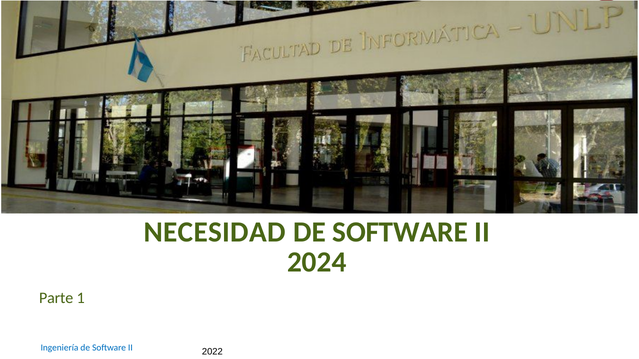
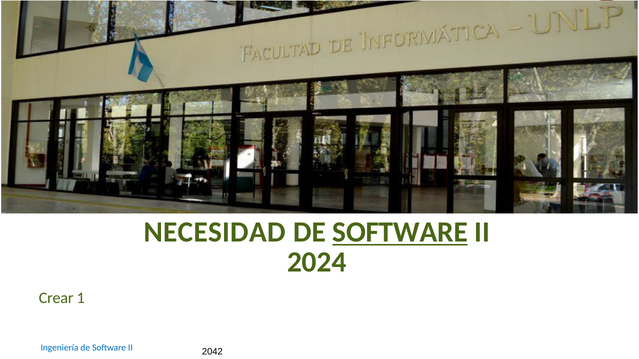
SOFTWARE underline: none -> present (400, 233)
Parte: Parte -> Crear (56, 299)
2022: 2022 -> 2042 (212, 352)
